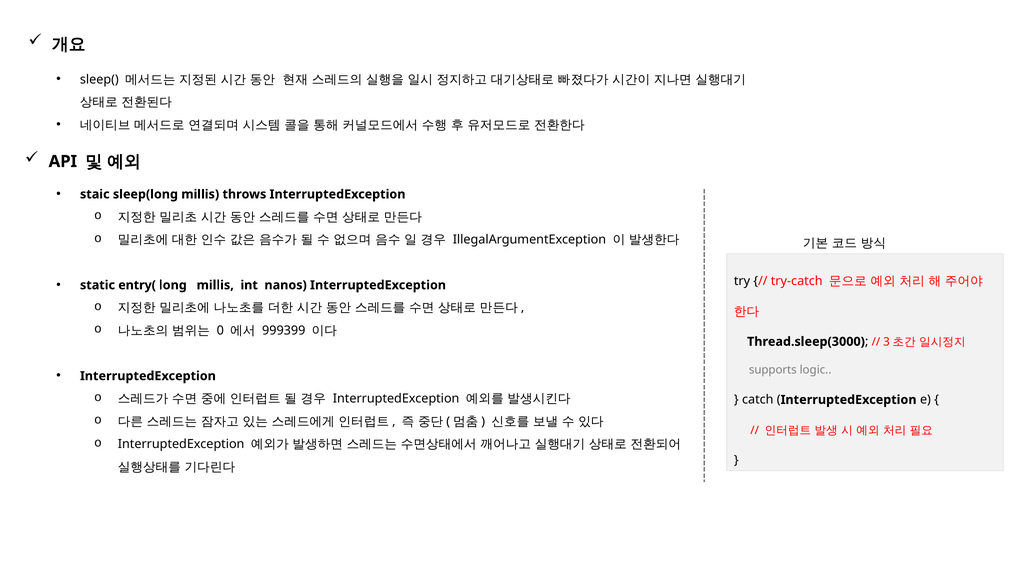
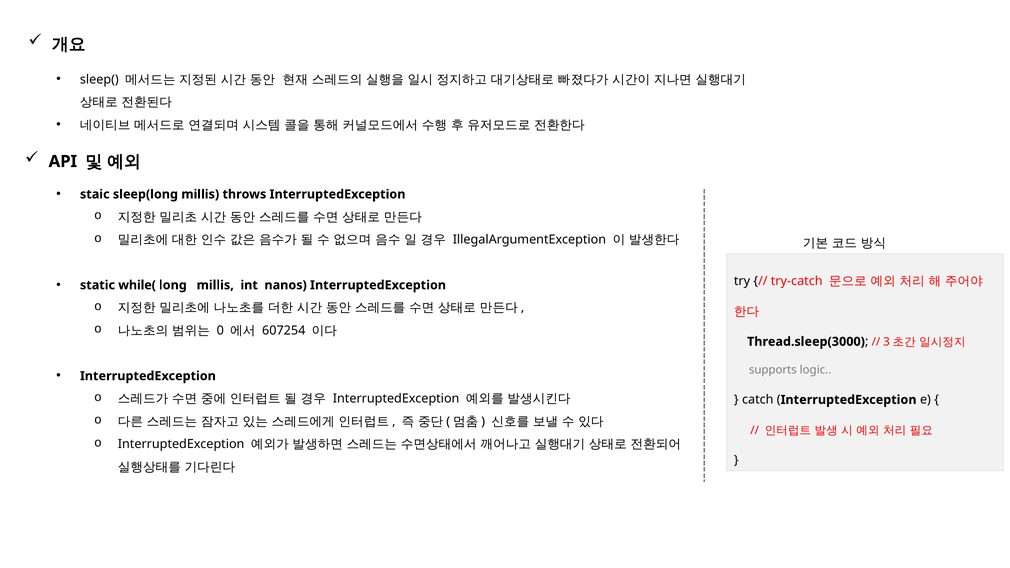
entry(: entry( -> while( (137, 285)
999399: 999399 -> 607254 (284, 331)
